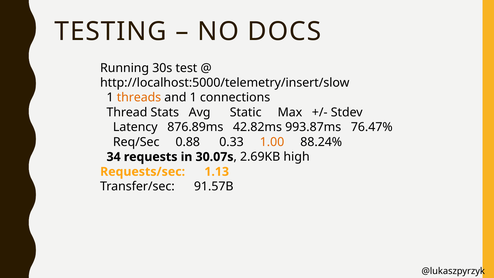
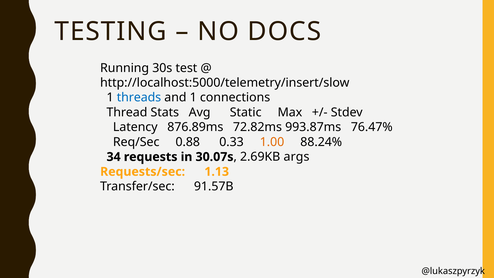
threads colour: orange -> blue (139, 98)
42.82ms: 42.82ms -> 72.82ms (257, 127)
high: high -> args (297, 157)
